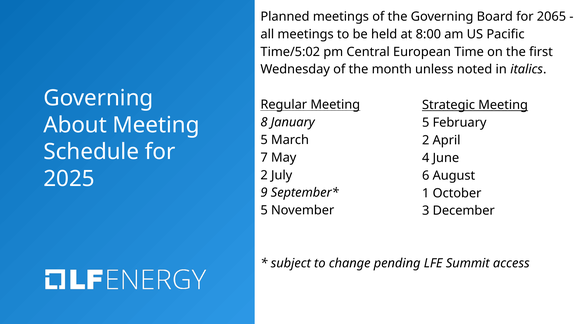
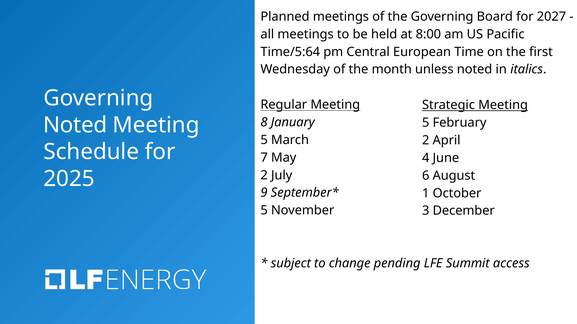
2065: 2065 -> 2027 (551, 17)
Time/5:02: Time/5:02 -> Time/5:64 (290, 52)
About: About -> Noted (75, 125)
